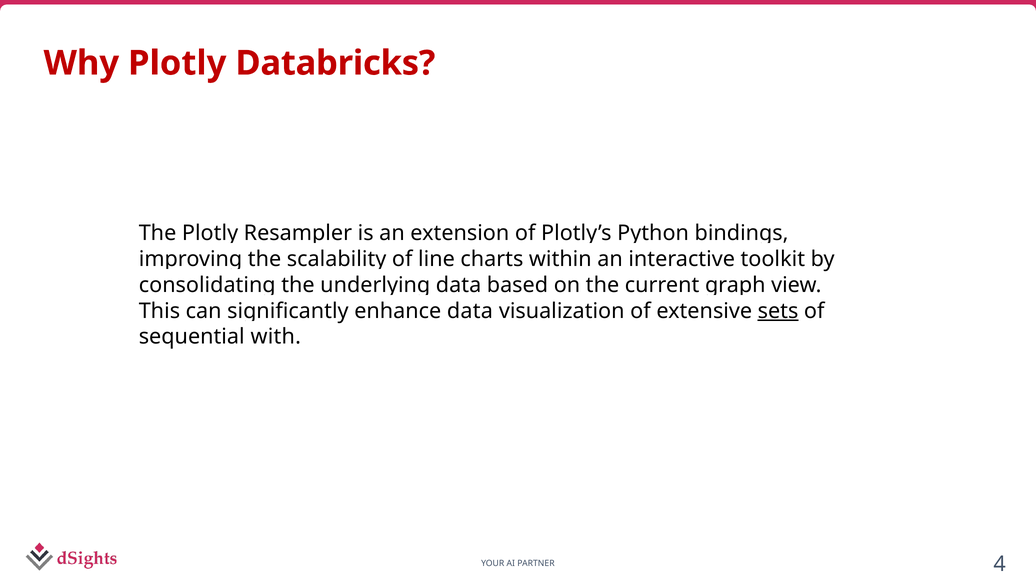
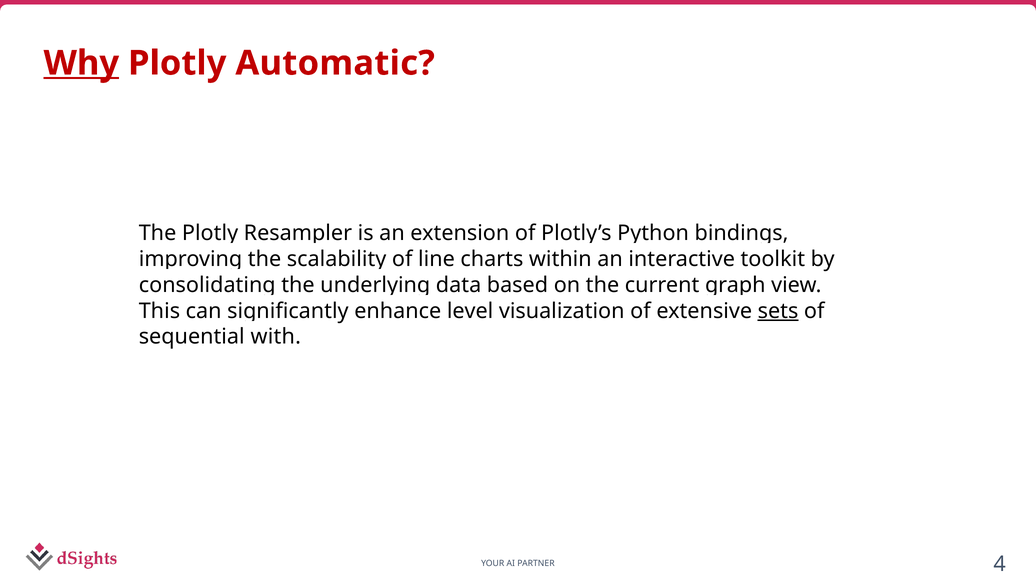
Why underline: none -> present (81, 63)
Databricks: Databricks -> Automatic (335, 63)
enhance data: data -> level (470, 311)
